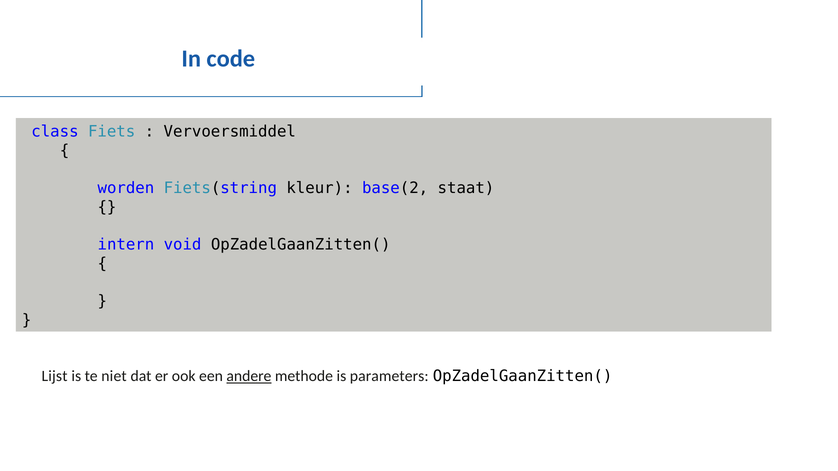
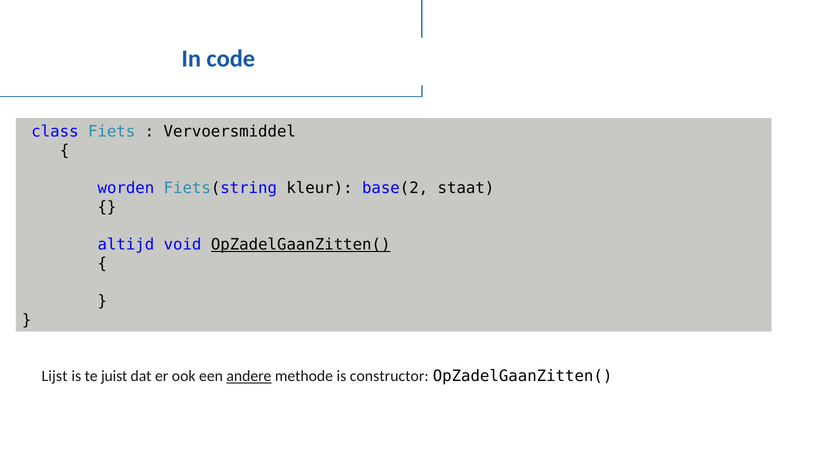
intern: intern -> altijd (126, 245)
OpZadelGaanZitten( underline: none -> present (301, 245)
niet: niet -> juist (114, 376)
parameters: parameters -> constructor (389, 376)
